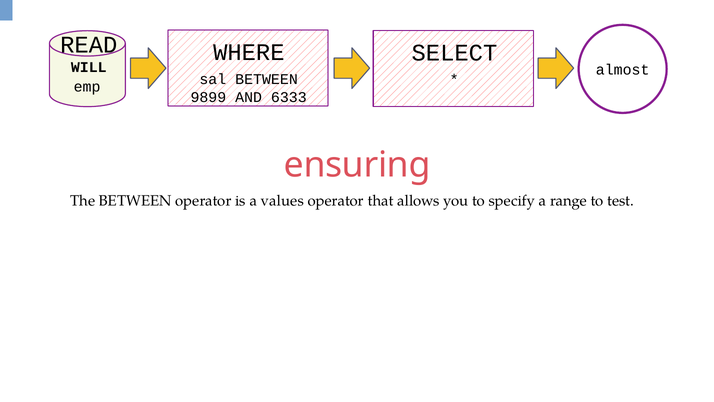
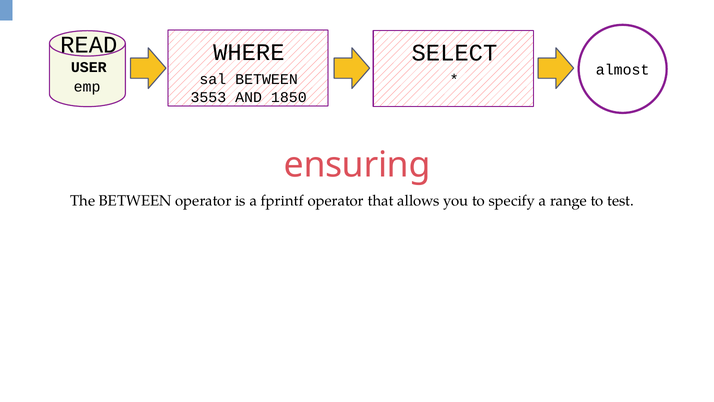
WILL: WILL -> USER (89, 67)
9899: 9899 -> 3553 (208, 97)
6333: 6333 -> 1850 (289, 97)
values: values -> fprintf (282, 201)
